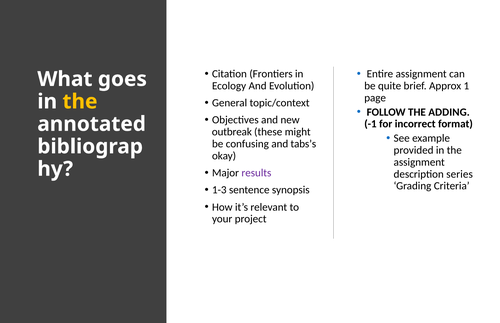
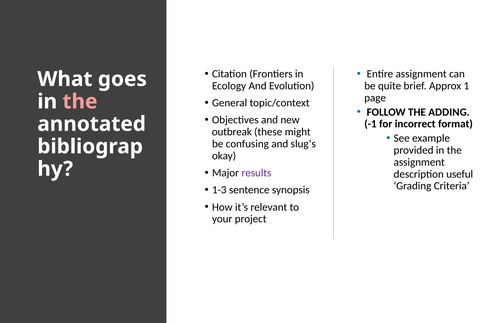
the colour: yellow -> pink (80, 102)
tabs’s: tabs’s -> slug’s (303, 144)
series: series -> useful (460, 174)
